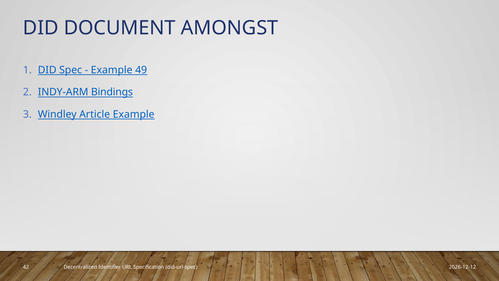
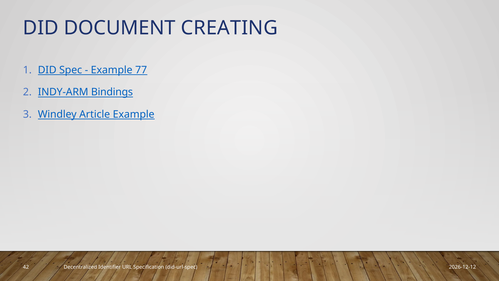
AMONGST: AMONGST -> CREATING (229, 28)
49: 49 -> 77 (141, 70)
